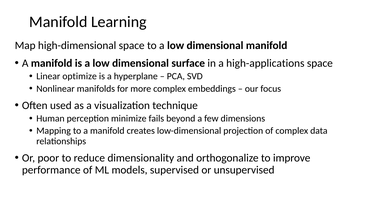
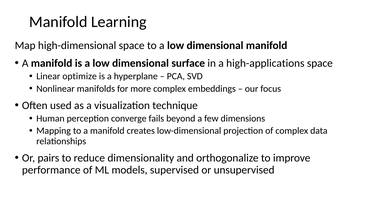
minimize: minimize -> converge (129, 119)
poor: poor -> pairs (48, 158)
